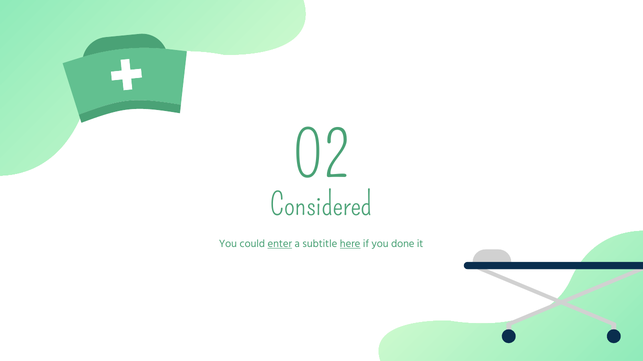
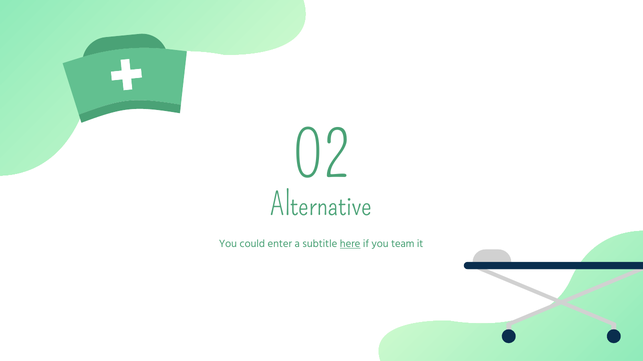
Considered: Considered -> Alternative (321, 205)
enter underline: present -> none (280, 244)
done: done -> team (403, 244)
